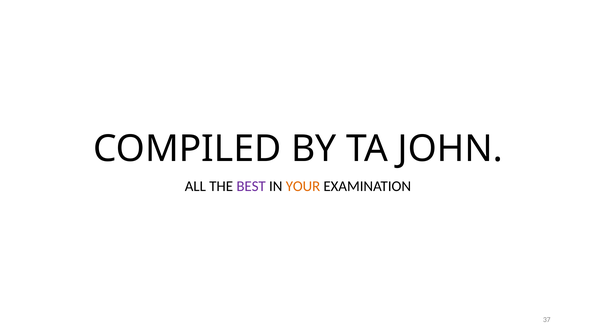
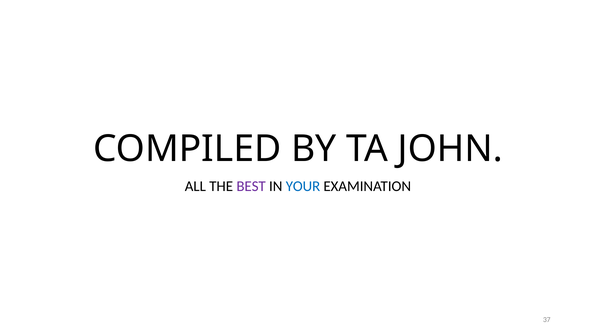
YOUR colour: orange -> blue (303, 186)
